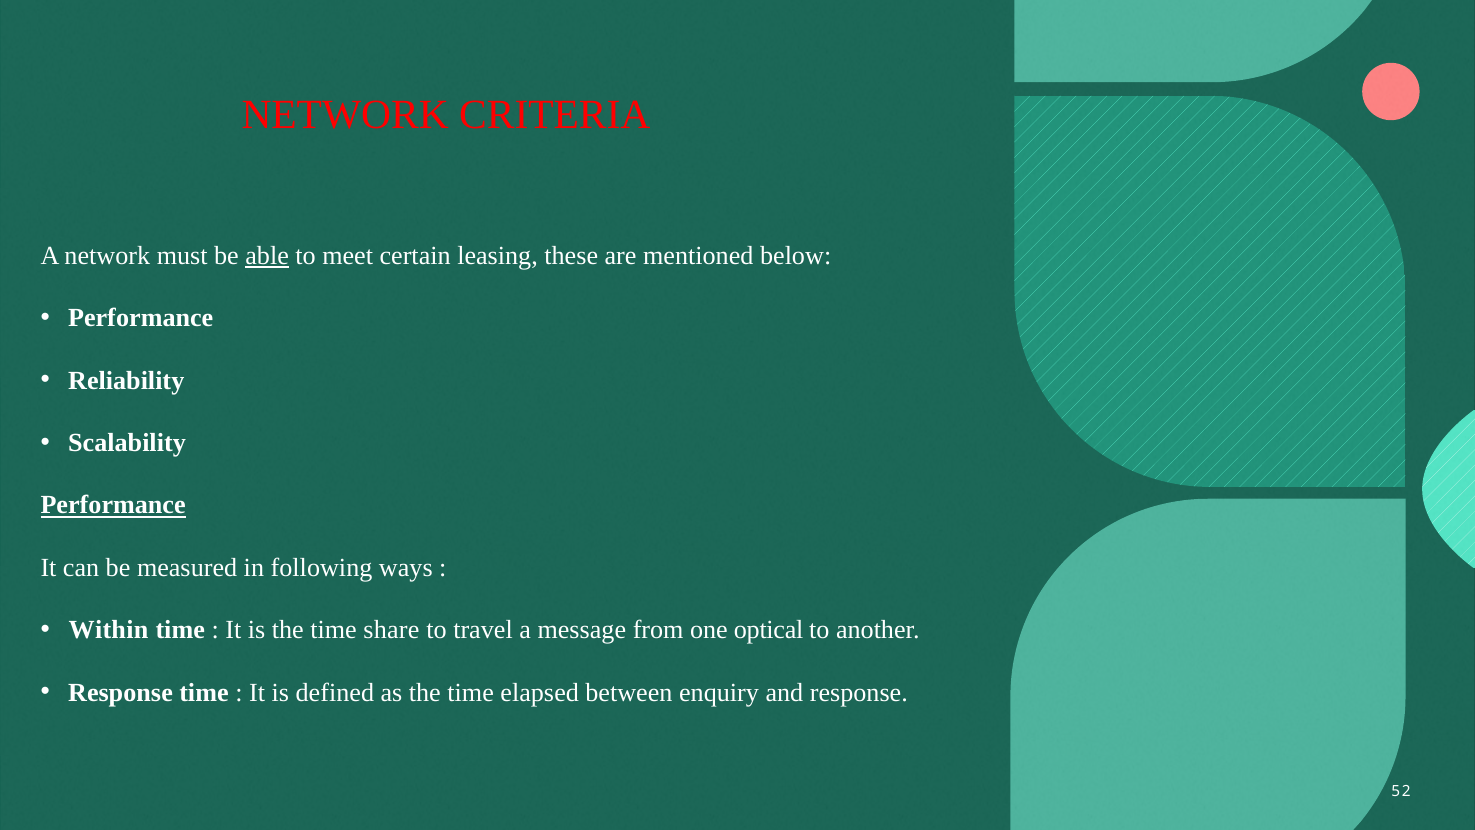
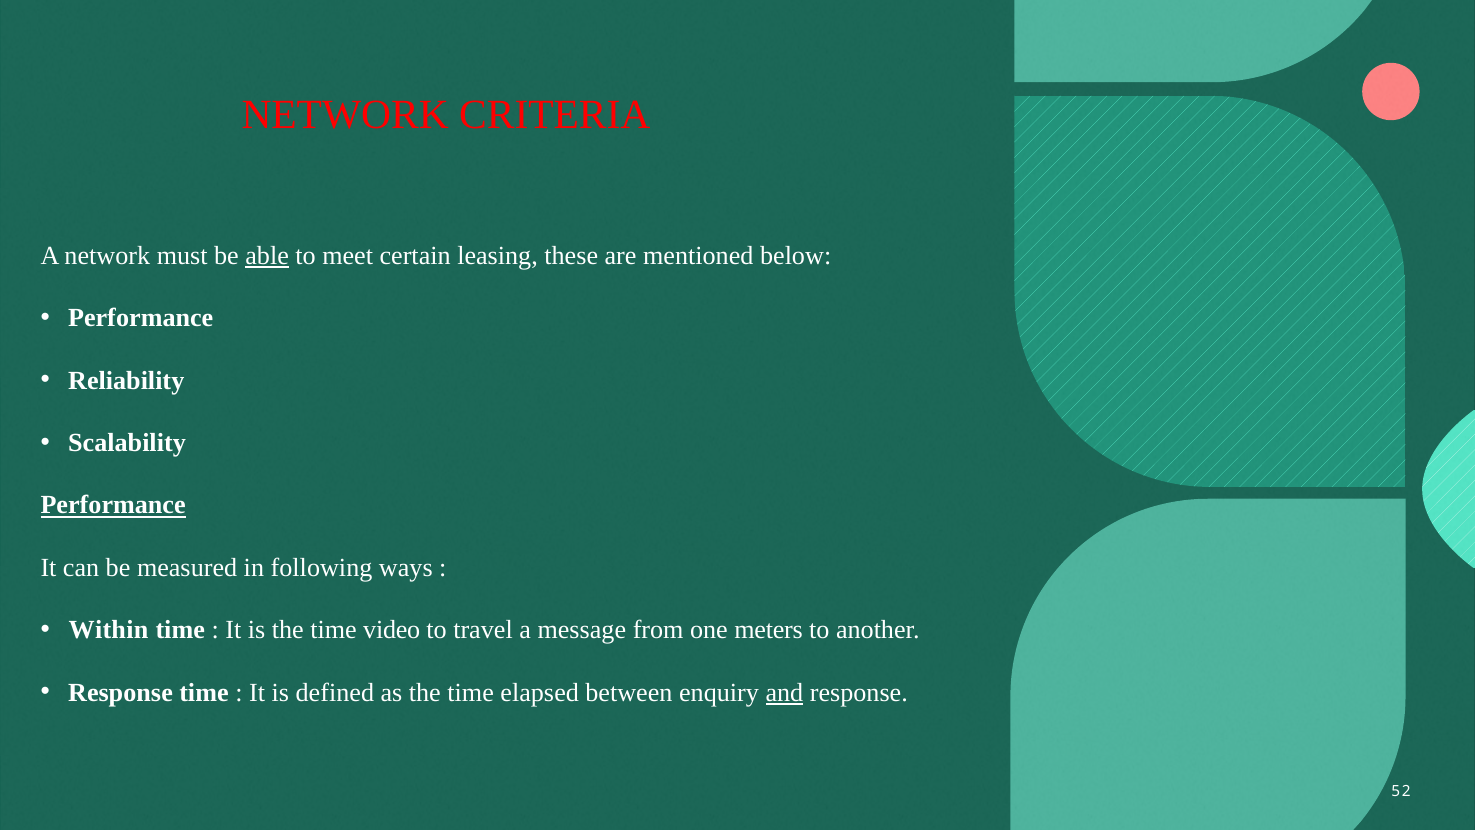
share: share -> video (392, 630)
optical: optical -> meters (769, 630)
and underline: none -> present (784, 692)
